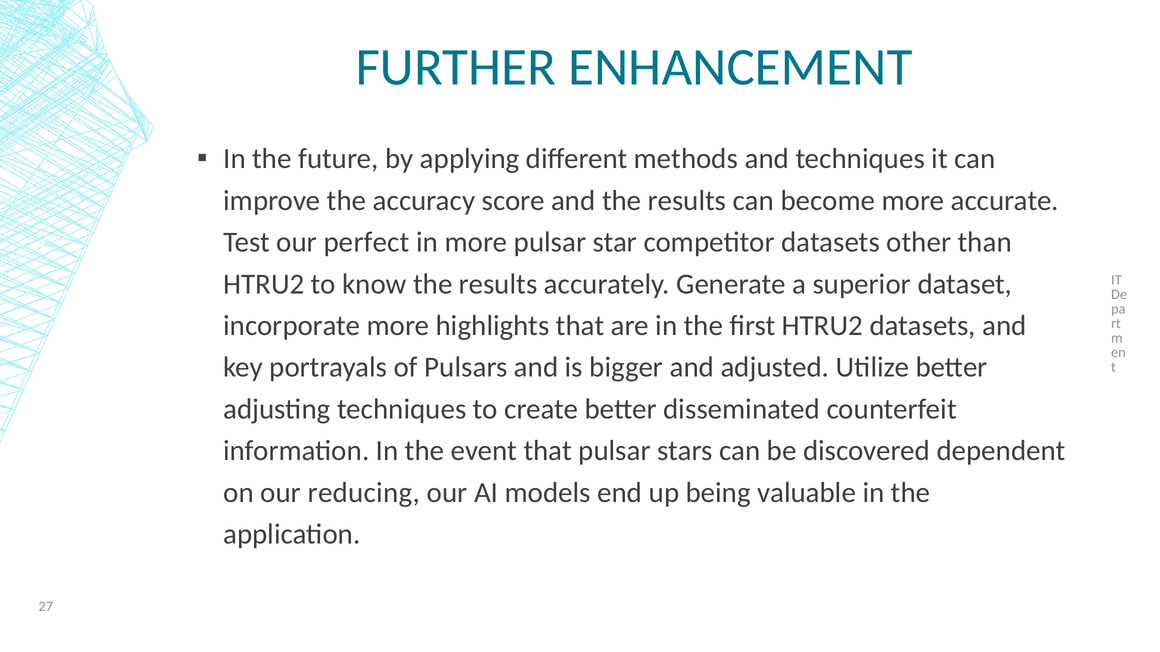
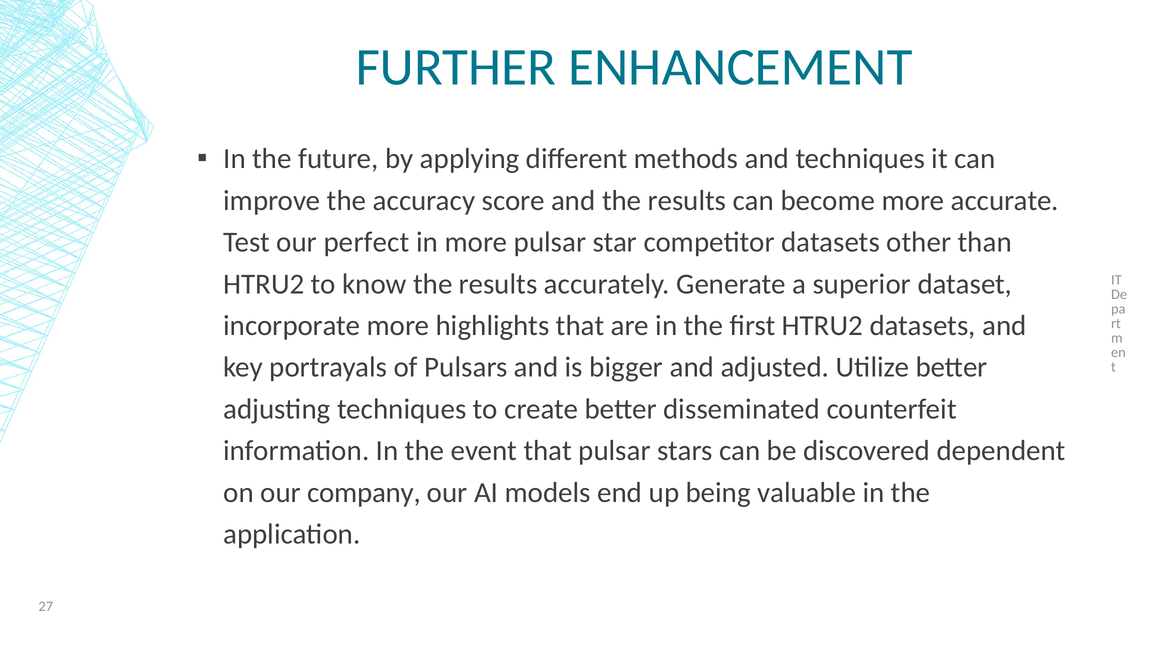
reducing: reducing -> company (364, 493)
